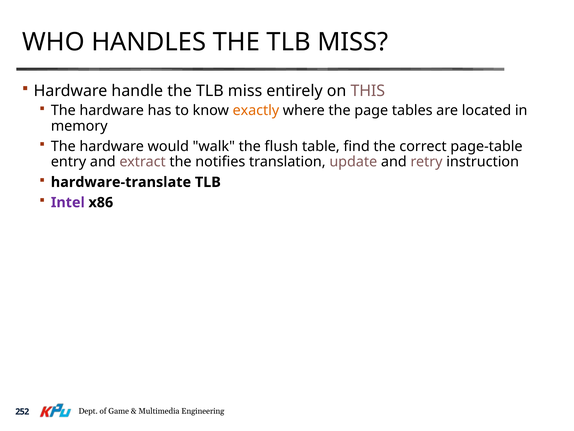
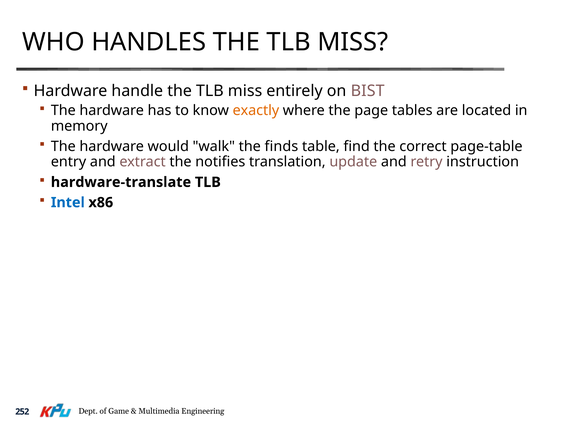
THIS: THIS -> BIST (368, 91)
flush: flush -> finds (281, 146)
Intel colour: purple -> blue (68, 202)
